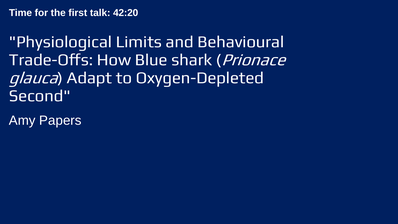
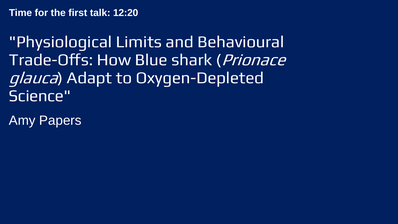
42:20: 42:20 -> 12:20 (126, 13)
Second: Second -> Science (40, 96)
